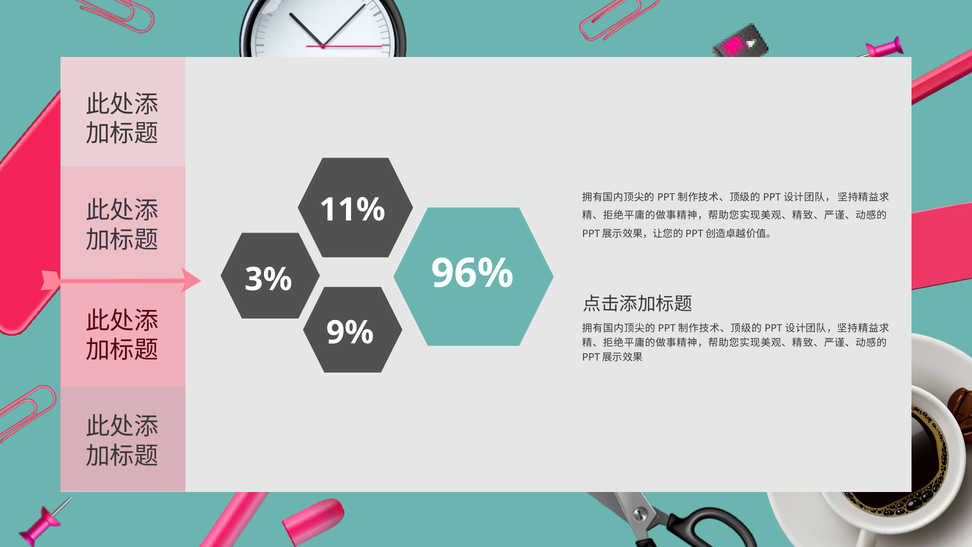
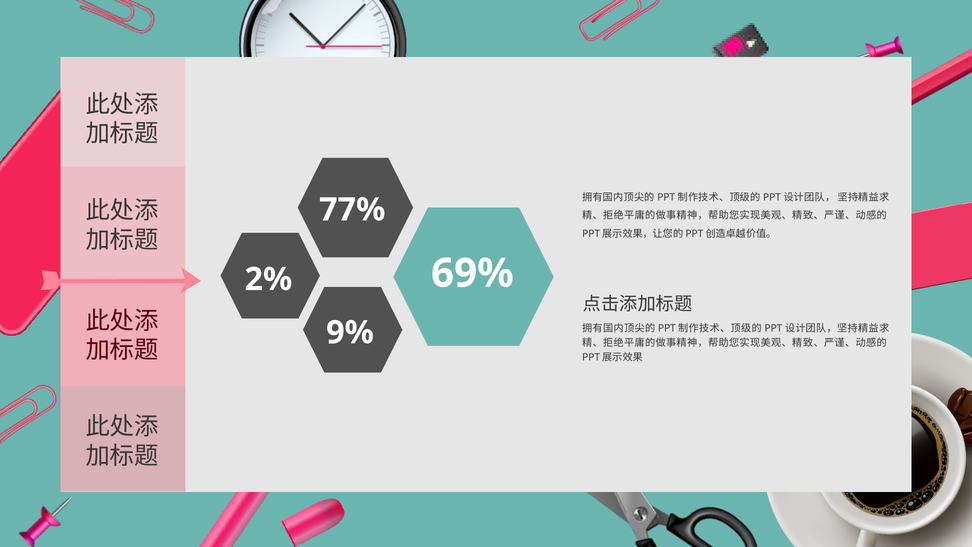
11%: 11% -> 77% (352, 210)
96%: 96% -> 69% (472, 273)
3%: 3% -> 2% (268, 279)
